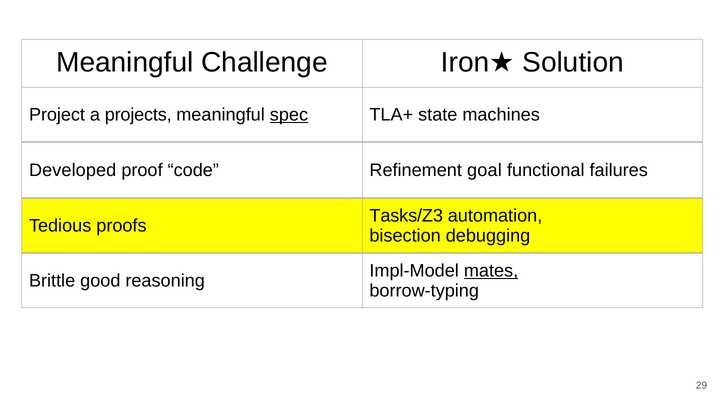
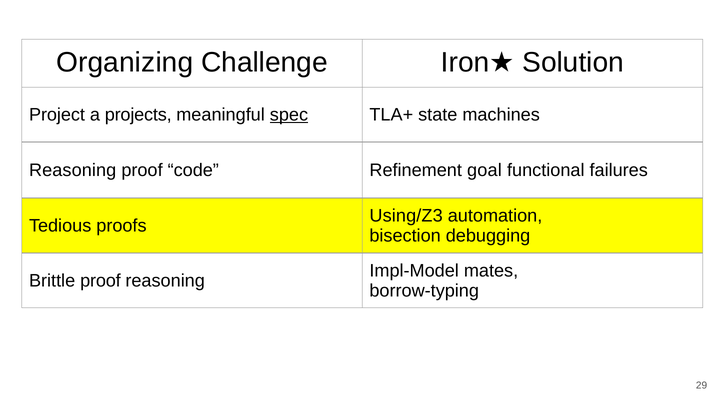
Meaningful: Meaningful -> Organizing (125, 63)
Developed: Developed -> Reasoning (73, 170)
Tasks/Z3: Tasks/Z3 -> Using/Z3 (406, 216)
mates underline: present -> none (491, 271)
Brittle good: good -> proof (100, 281)
